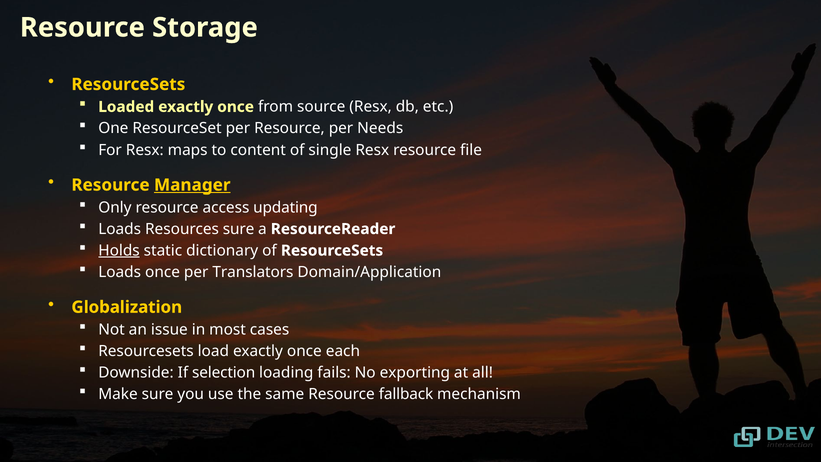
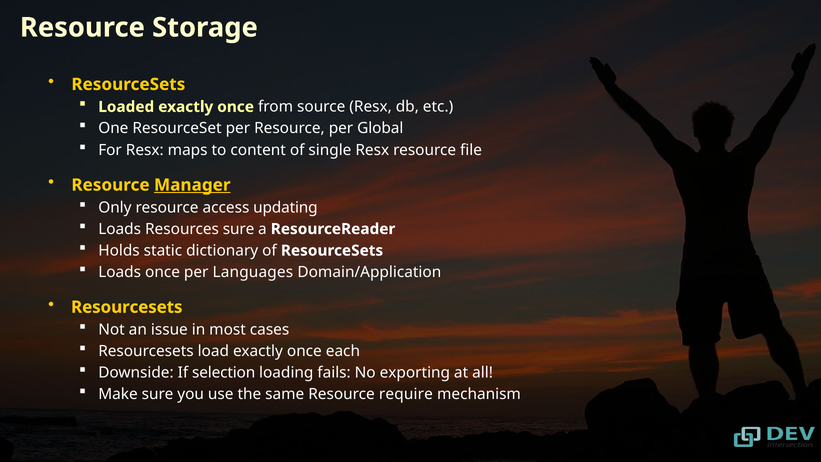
Needs: Needs -> Global (380, 128)
Holds underline: present -> none (119, 250)
Translators: Translators -> Languages (253, 272)
Globalization: Globalization -> Resourcesets (127, 307)
fallback: fallback -> require (406, 394)
